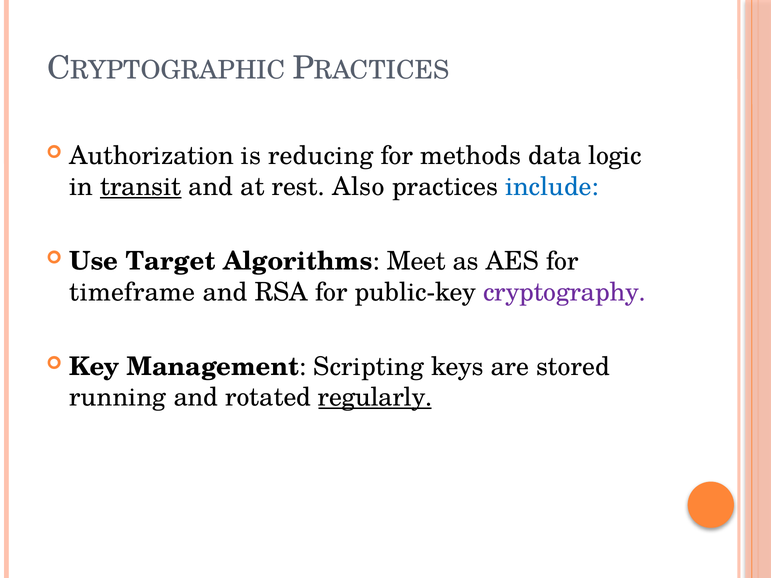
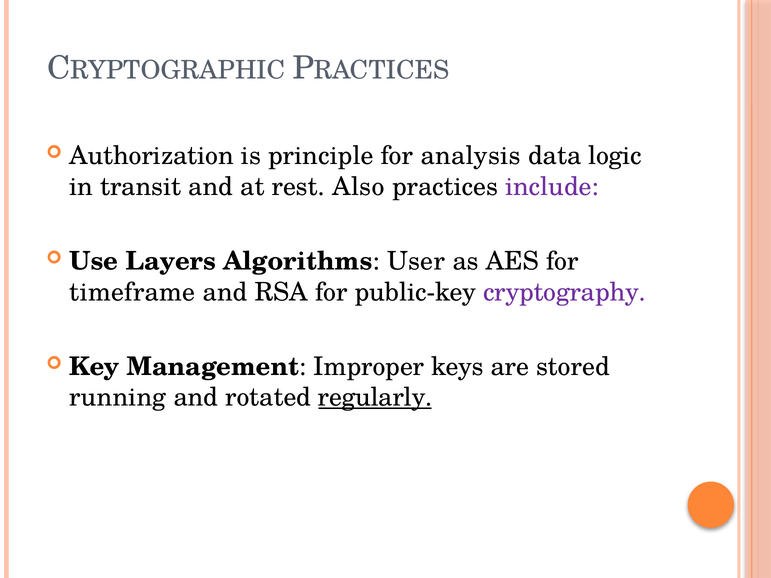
reducing: reducing -> principle (321, 156)
methods: methods -> analysis (470, 156)
transit underline: present -> none (141, 187)
include colour: blue -> purple (552, 187)
Target: Target -> Layers (171, 261)
Meet: Meet -> User (416, 261)
Scripting: Scripting -> Improper (369, 367)
